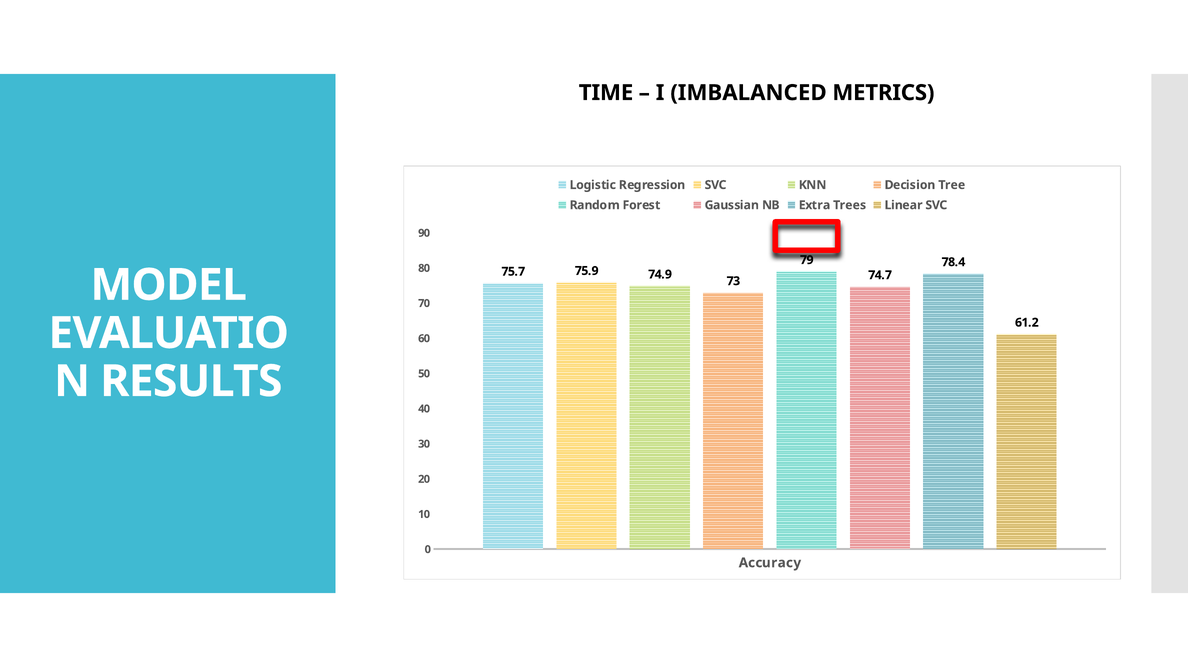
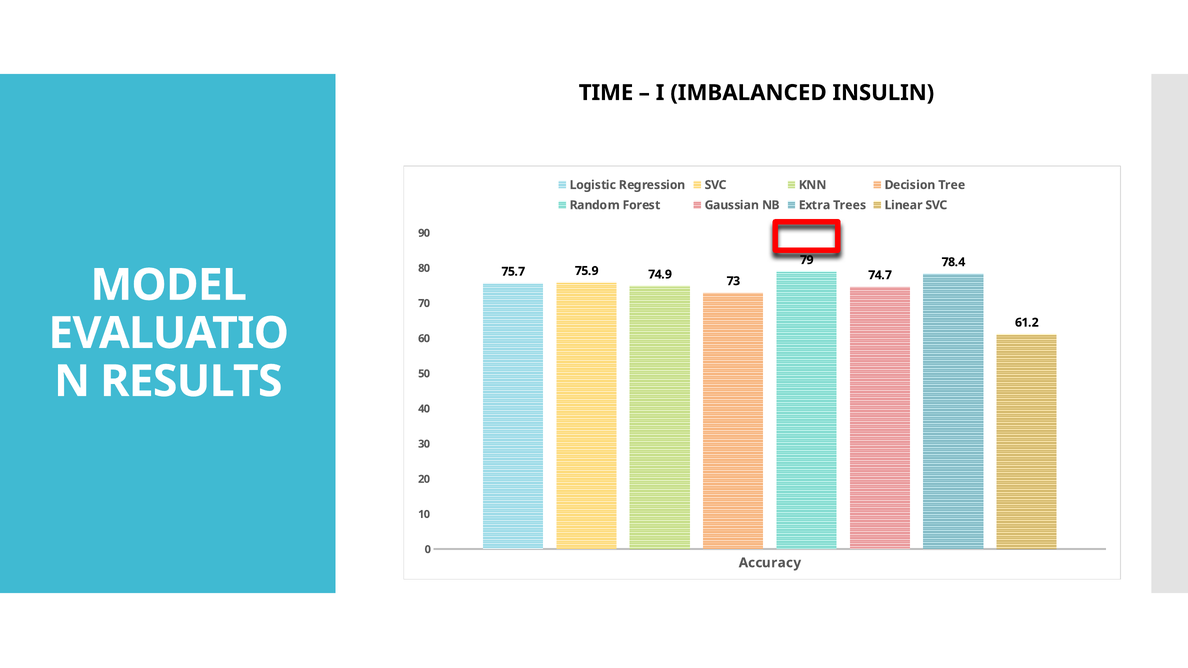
METRICS: METRICS -> INSULIN (883, 93)
